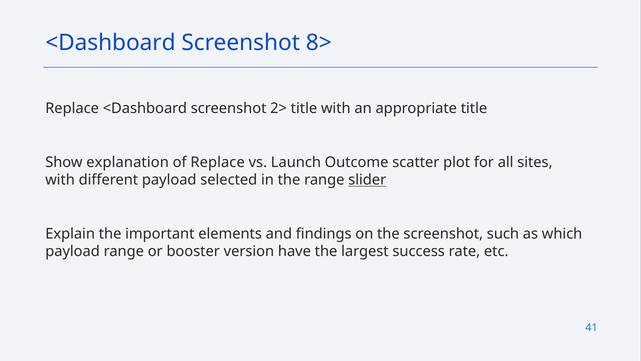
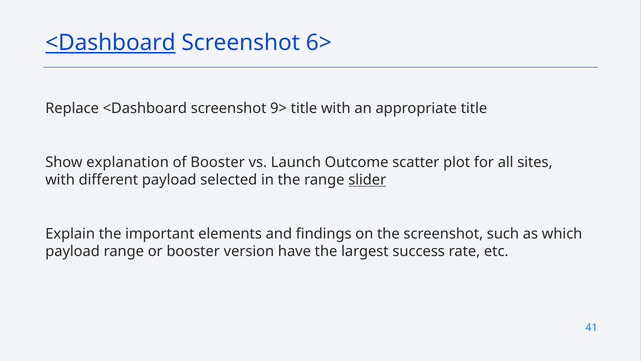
<Dashboard underline: none -> present (110, 43)
8>: 8> -> 6> (319, 43)
2>: 2> -> 9> (279, 108)
of Replace: Replace -> Booster (218, 162)
